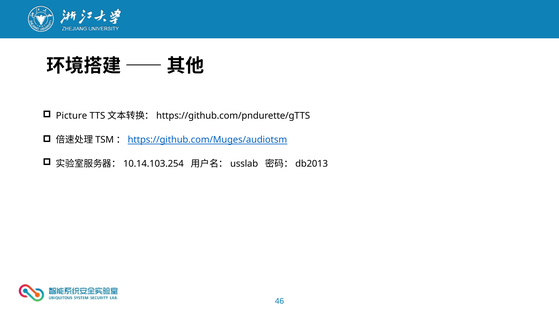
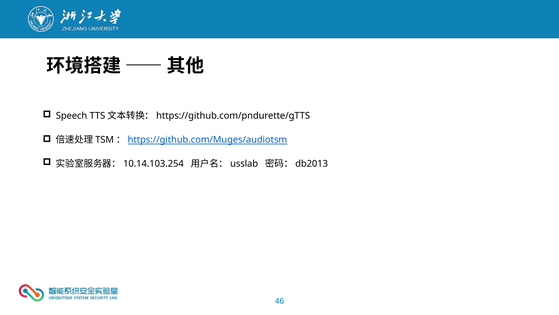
Picture: Picture -> Speech (72, 116)
